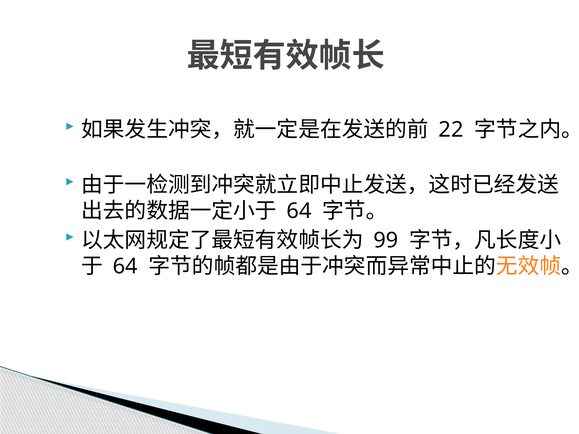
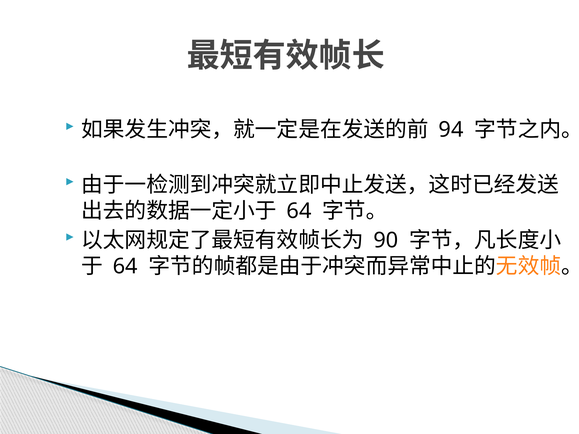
22: 22 -> 94 (451, 130)
99: 99 -> 90 (386, 240)
